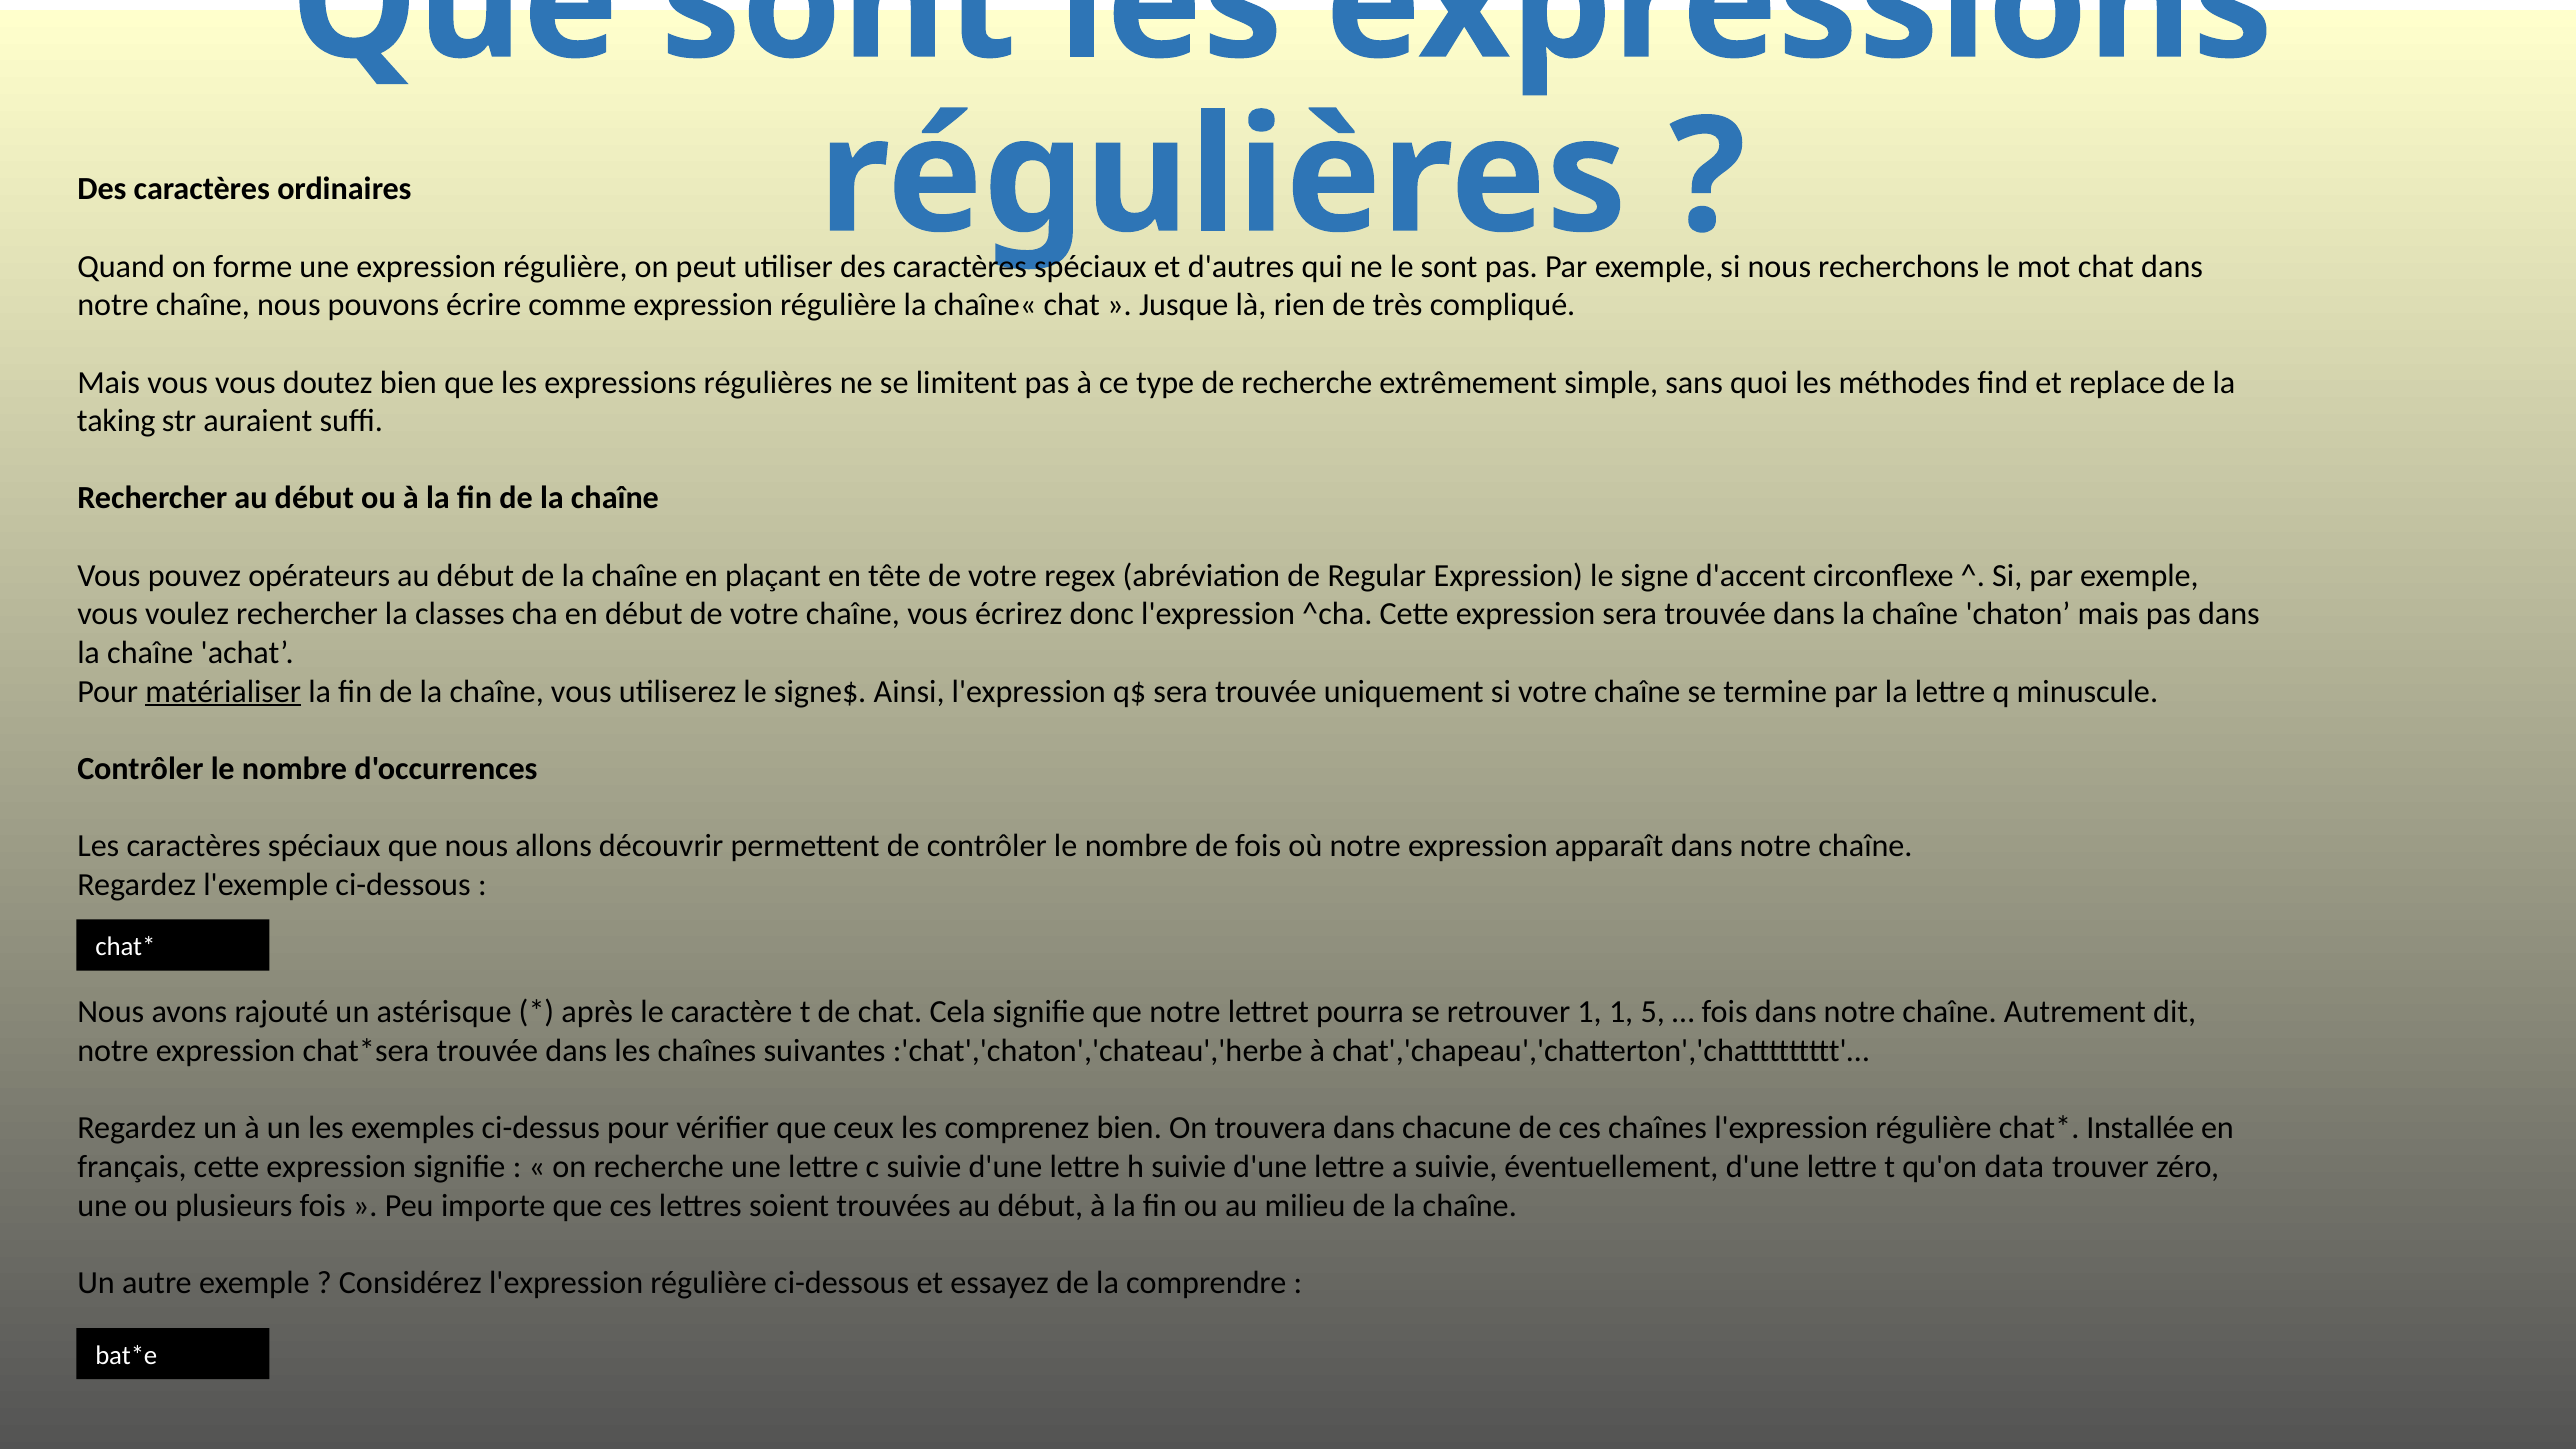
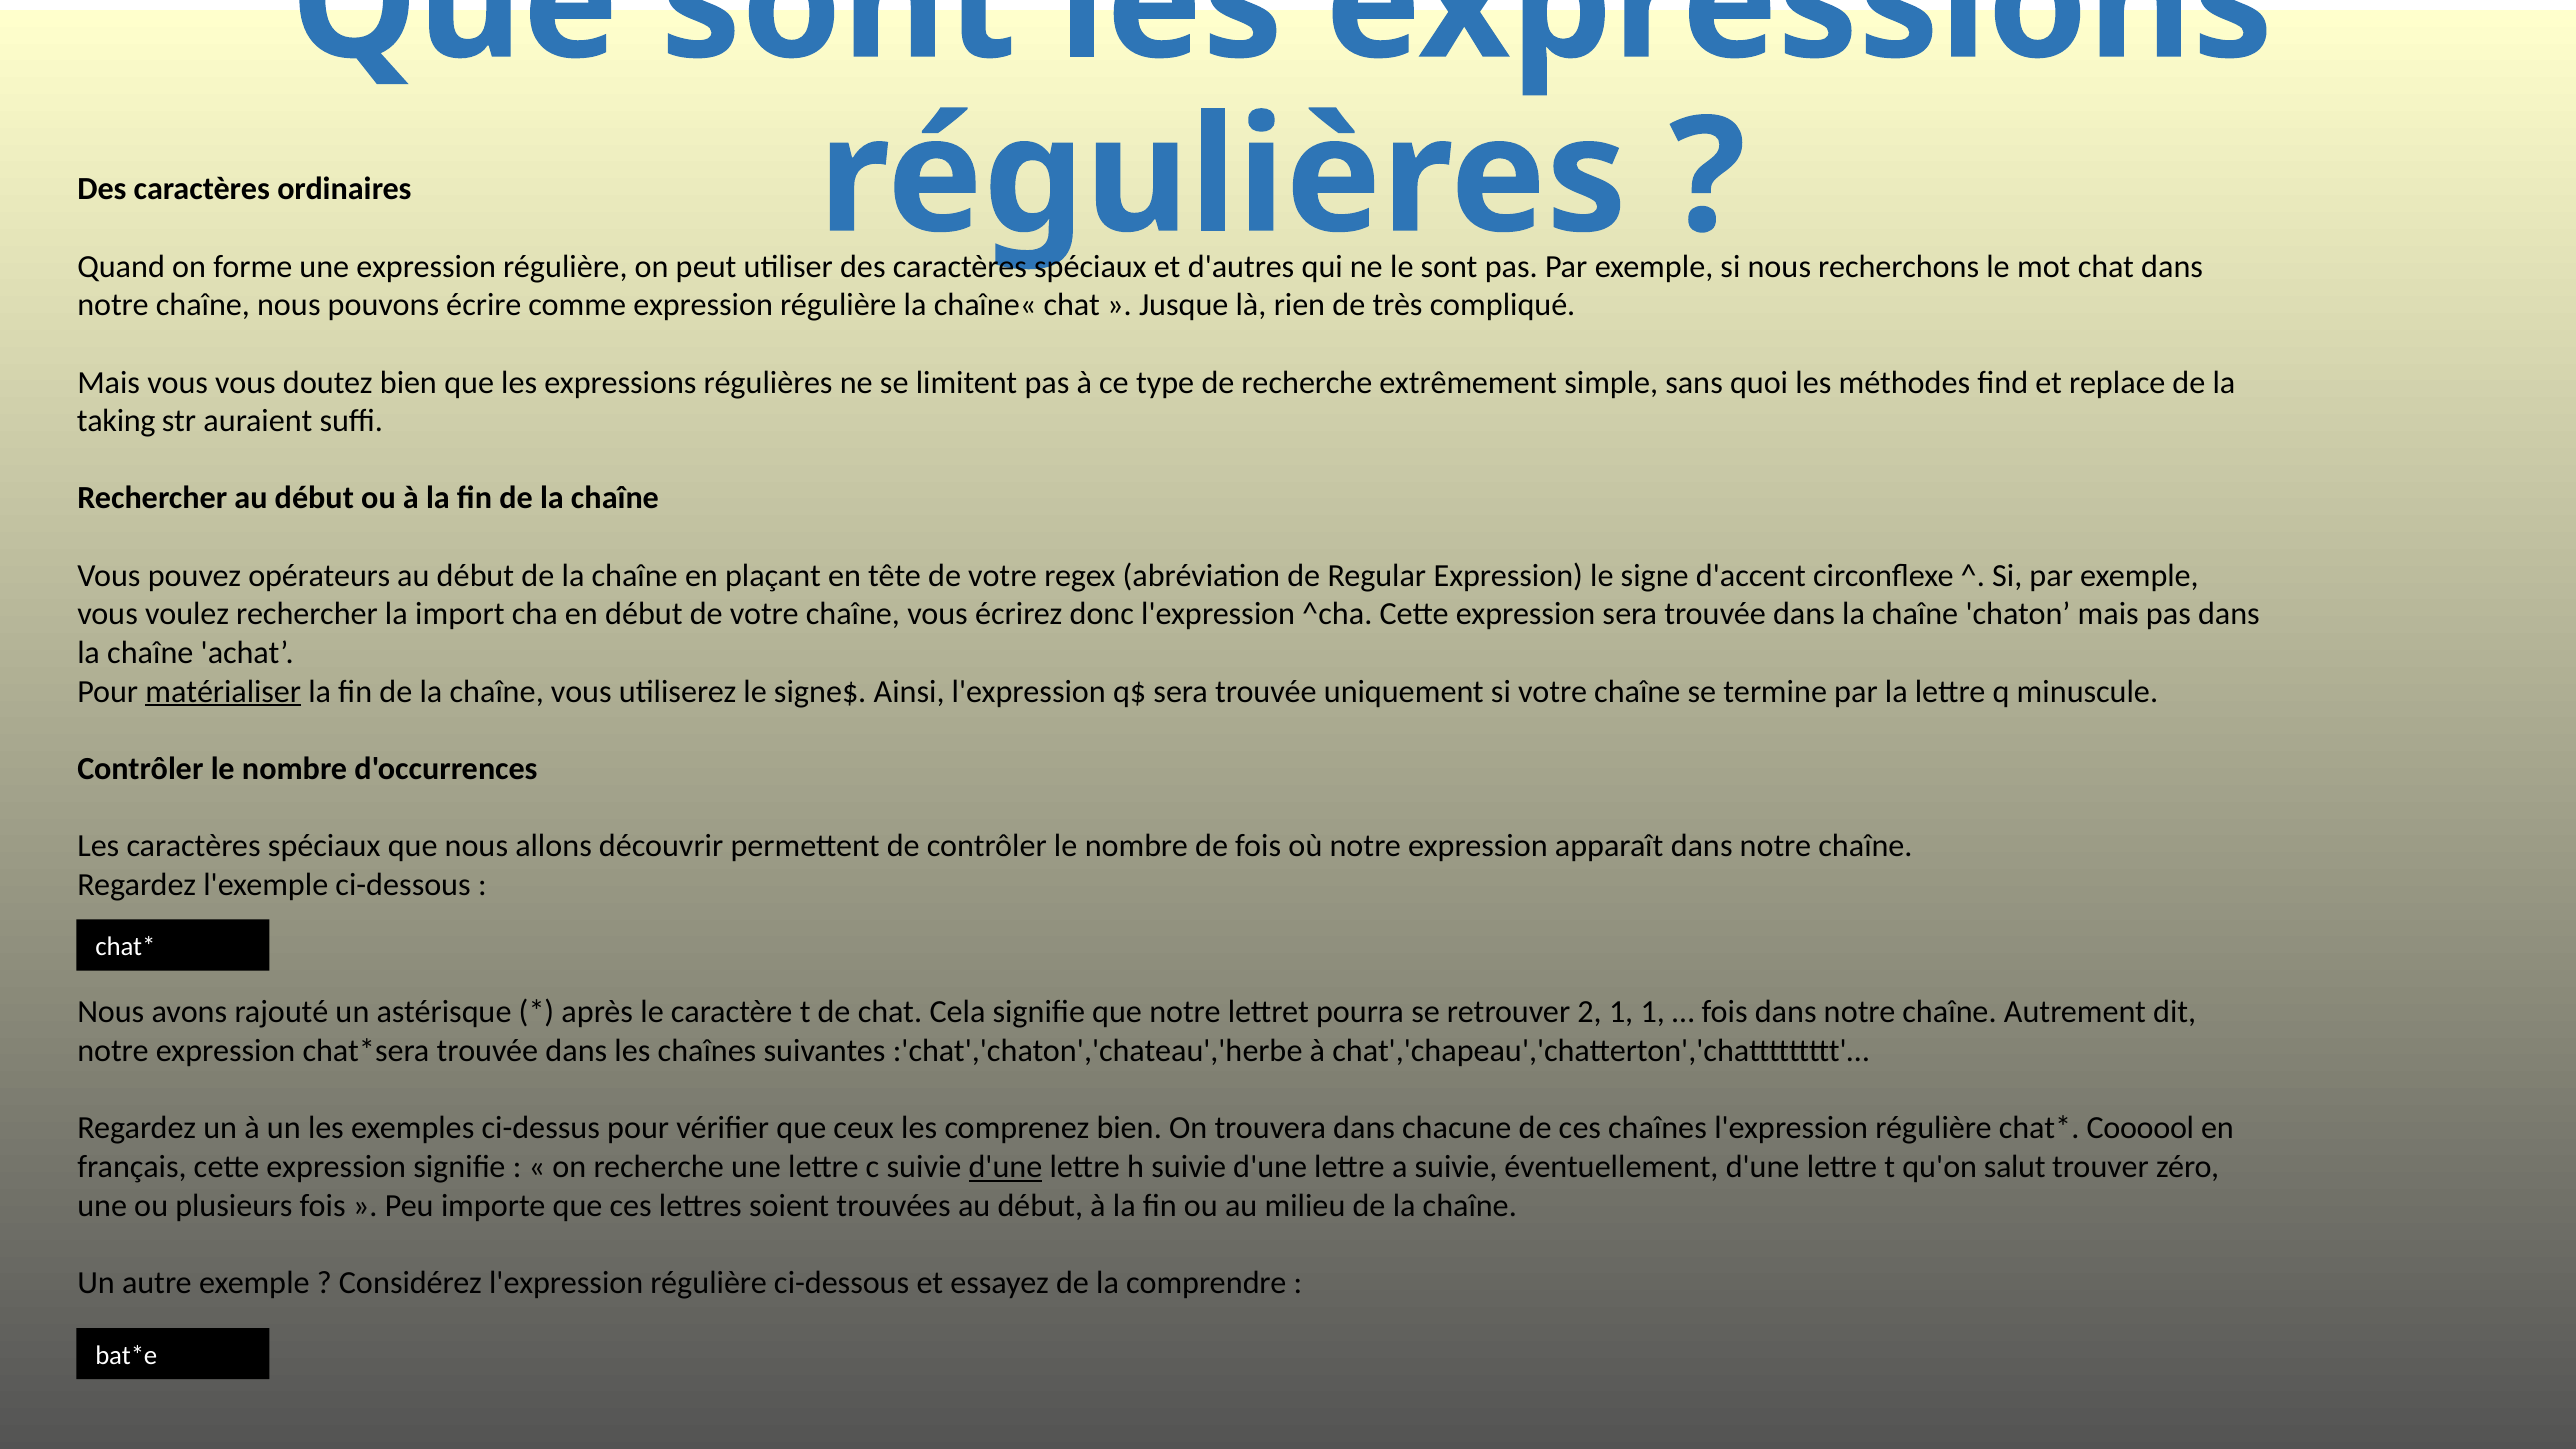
classes: classes -> import (460, 614)
retrouver 1: 1 -> 2 (1590, 1012)
1 5: 5 -> 1 (1653, 1012)
Installée: Installée -> Coooool (2140, 1128)
d'une underline: none -> present (1005, 1167)
data: data -> salut (2015, 1167)
